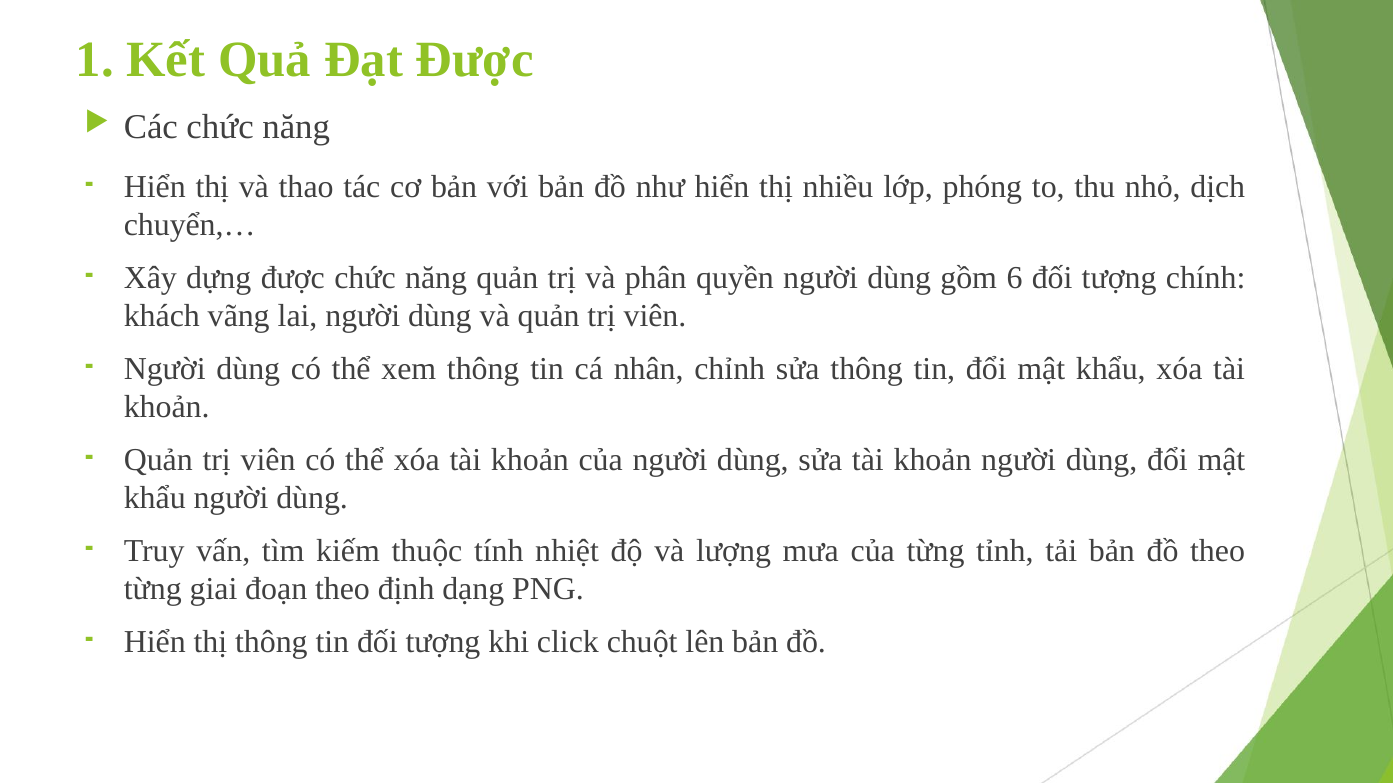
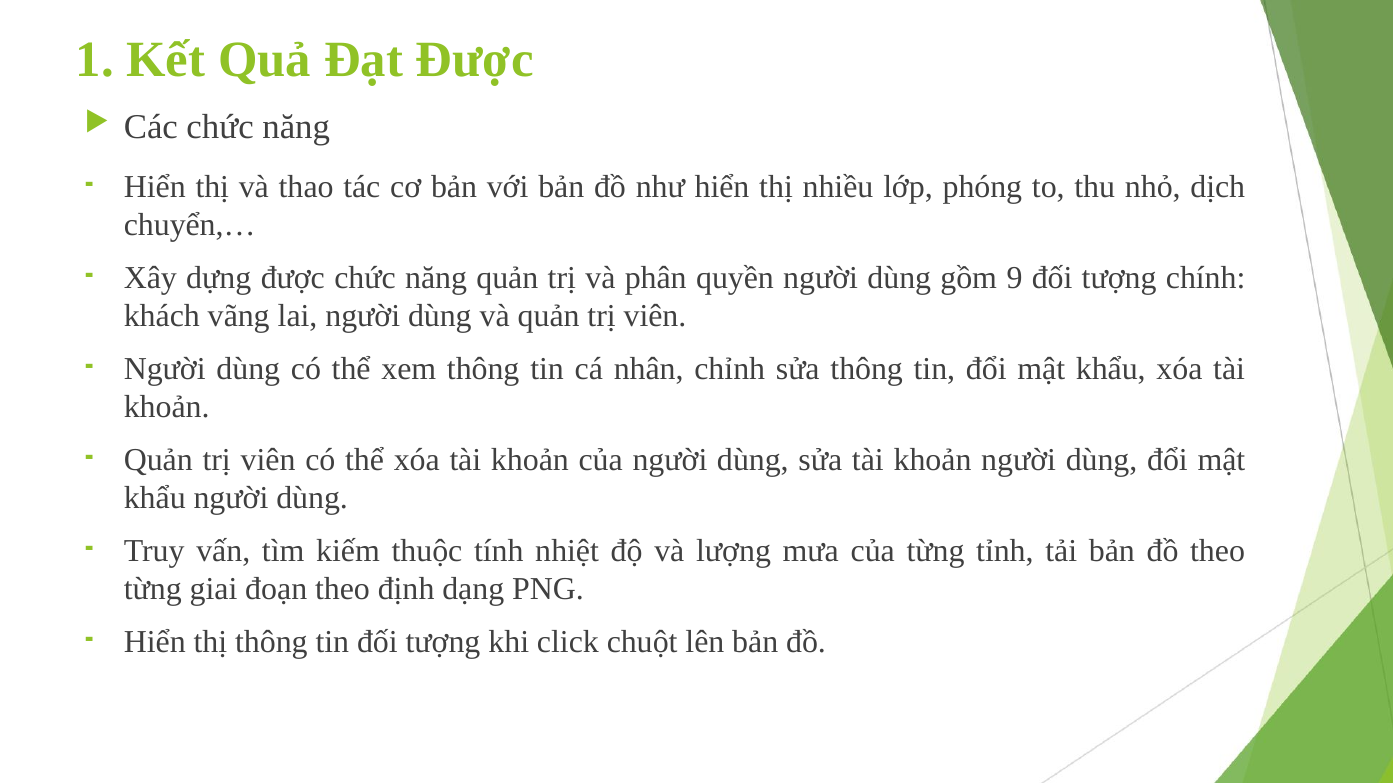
6: 6 -> 9 (1015, 278)
